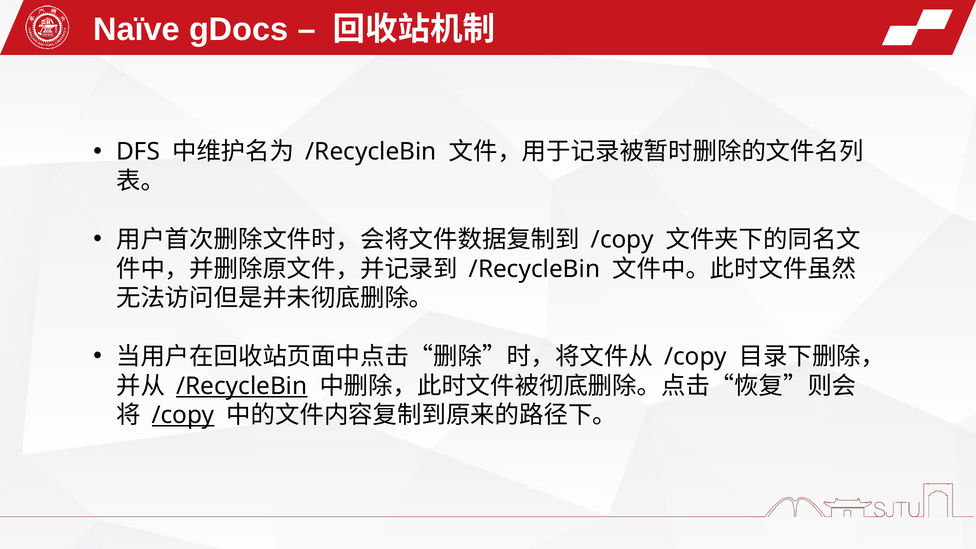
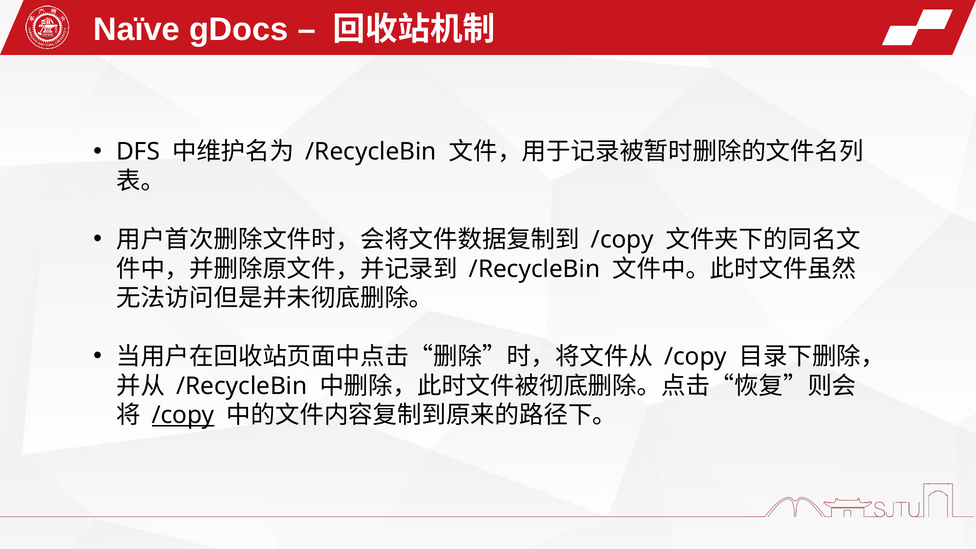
/RecycleBin underline: present -> none (242, 386)
